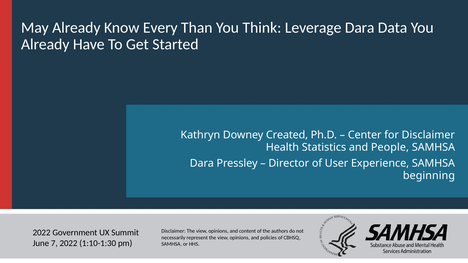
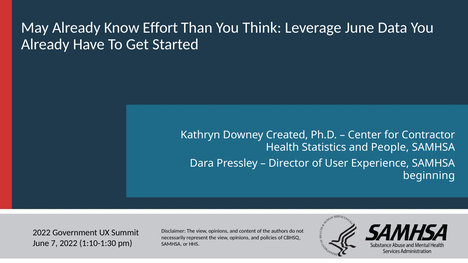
Every: Every -> Effort (160, 28)
Leverage Dara: Dara -> June (360, 28)
for Disclaimer: Disclaimer -> Contractor (428, 135)
